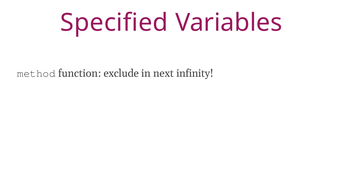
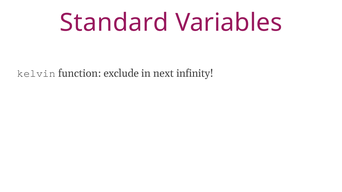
Specified: Specified -> Standard (114, 23)
method: method -> kelvin (36, 74)
